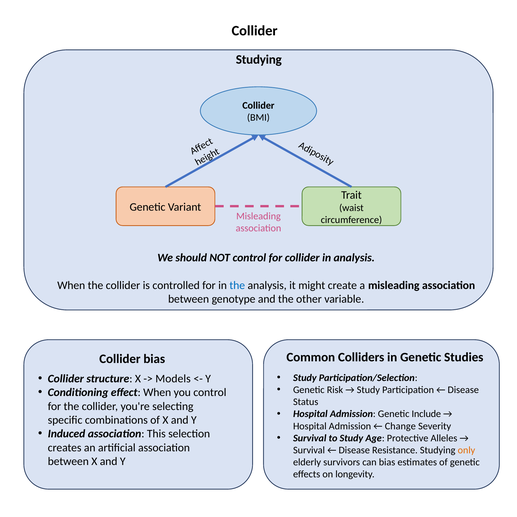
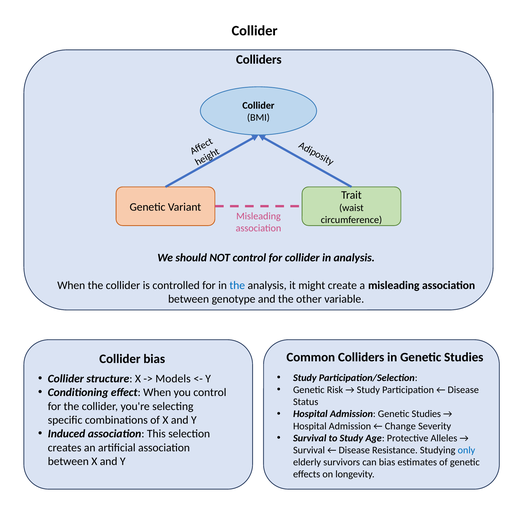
Studying: Studying -> Colliders (259, 60)
Admission Genetic Include: Include -> Studies (426, 414)
only colour: orange -> blue (466, 450)
